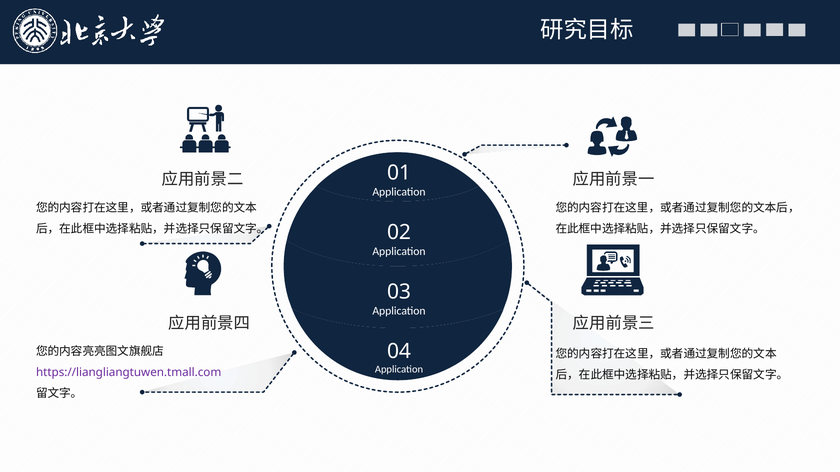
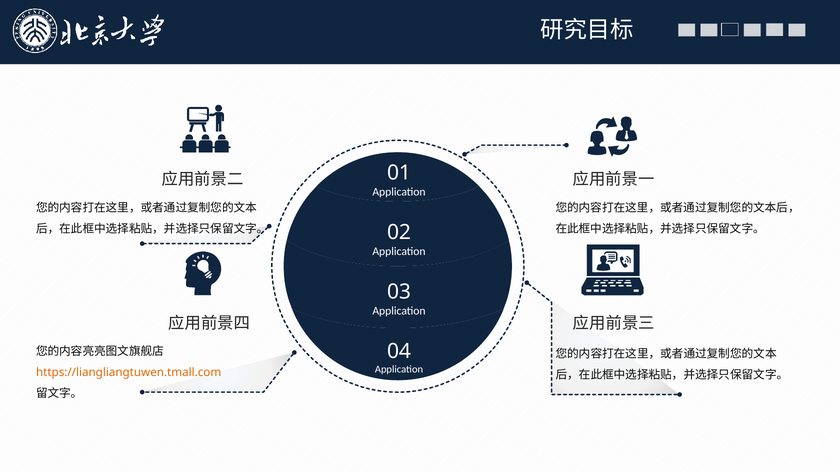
https://liangliangtuwen.tmall.com colour: purple -> orange (129, 373)
